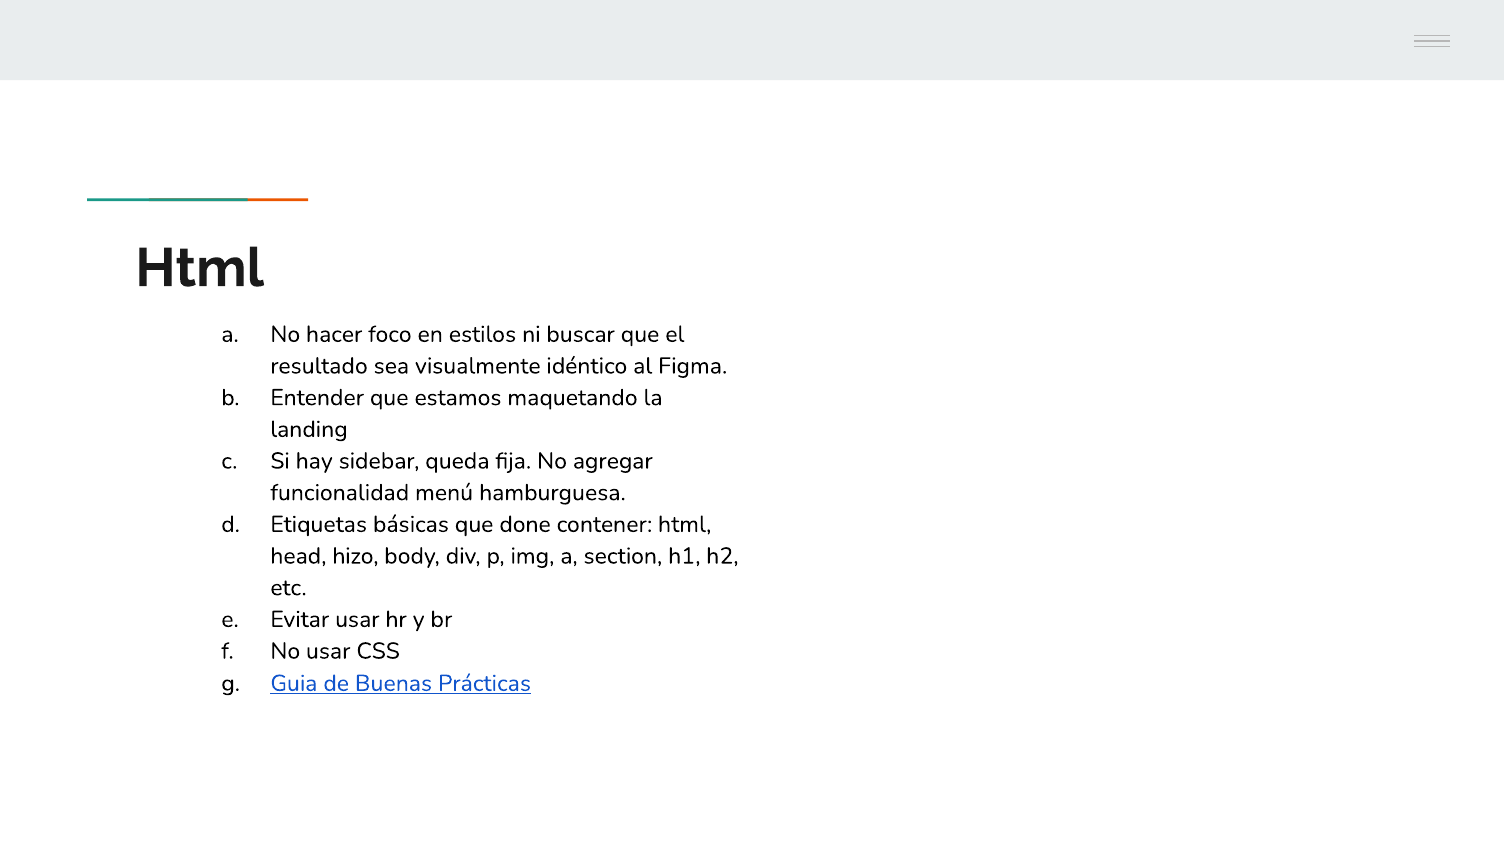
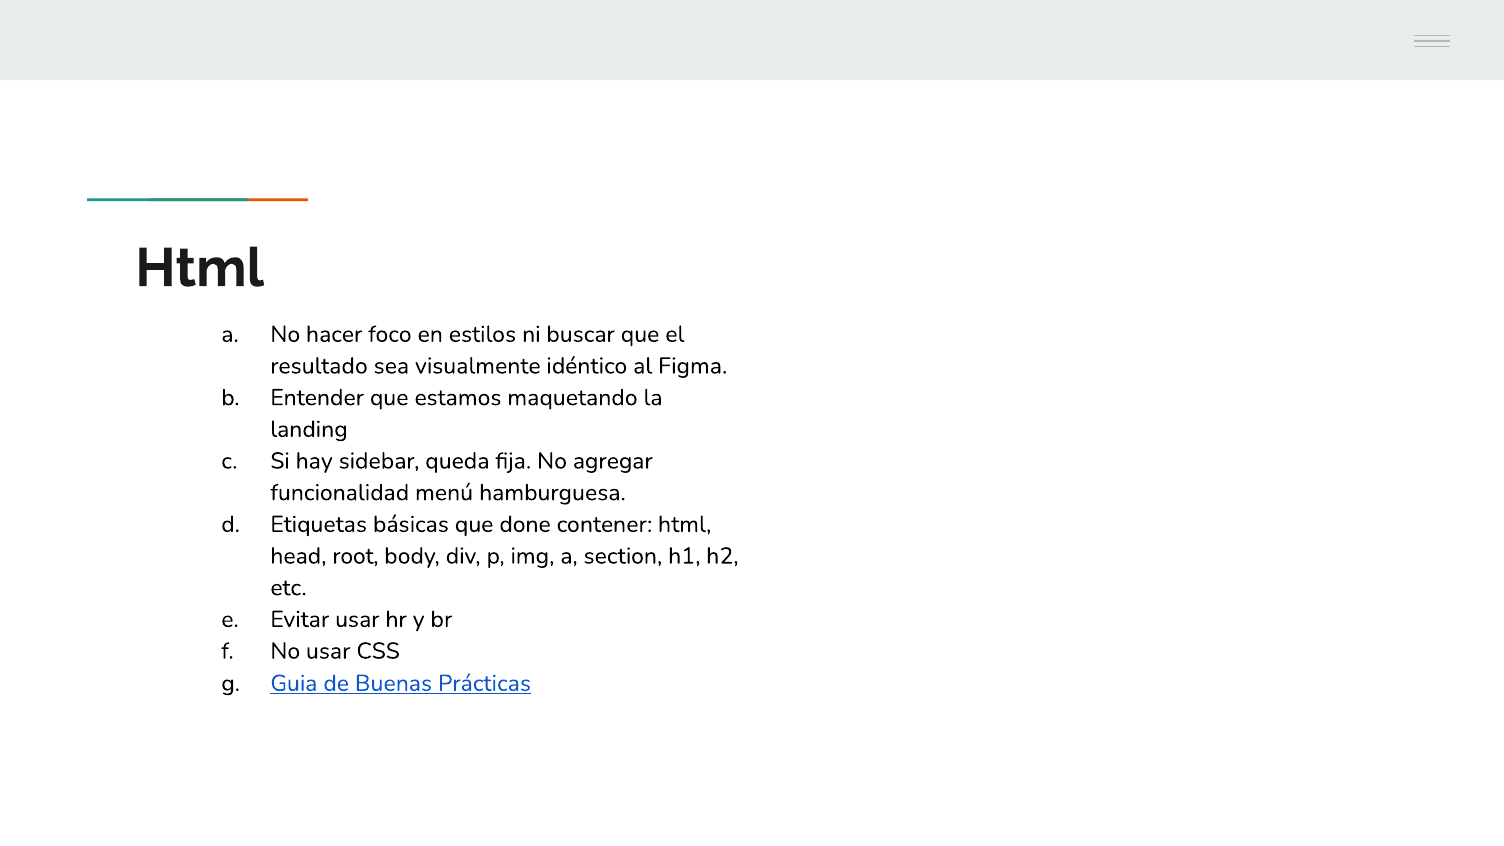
hizo: hizo -> root (355, 556)
